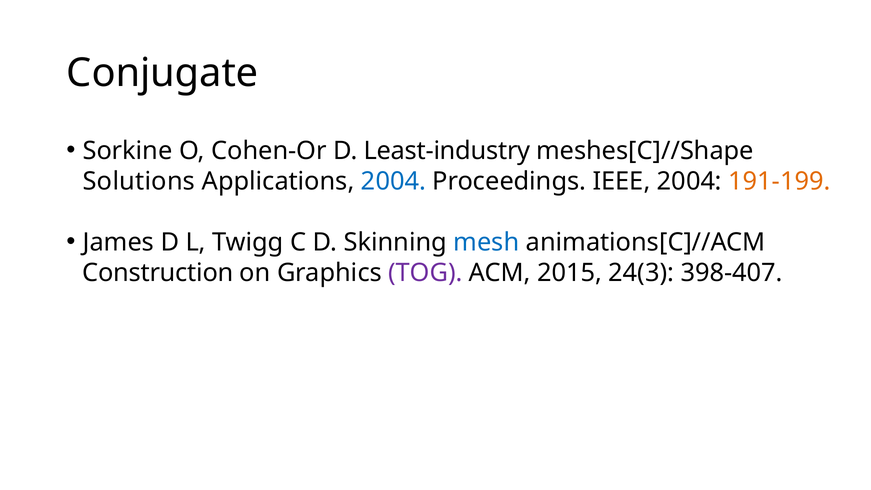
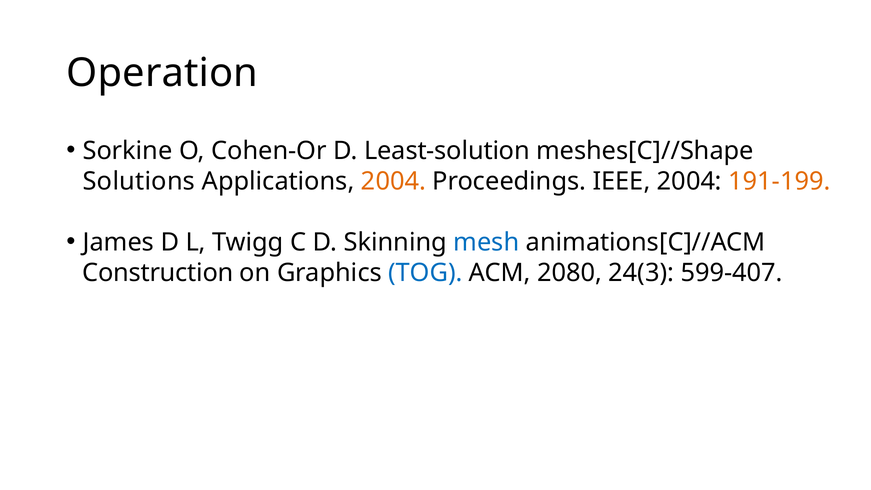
Conjugate: Conjugate -> Operation (162, 73)
Least-industry: Least-industry -> Least-solution (447, 151)
2004 colour: blue -> orange (393, 181)
TOG colour: purple -> blue (425, 273)
2015: 2015 -> 2080 (569, 273)
398-407: 398-407 -> 599-407 (732, 273)
